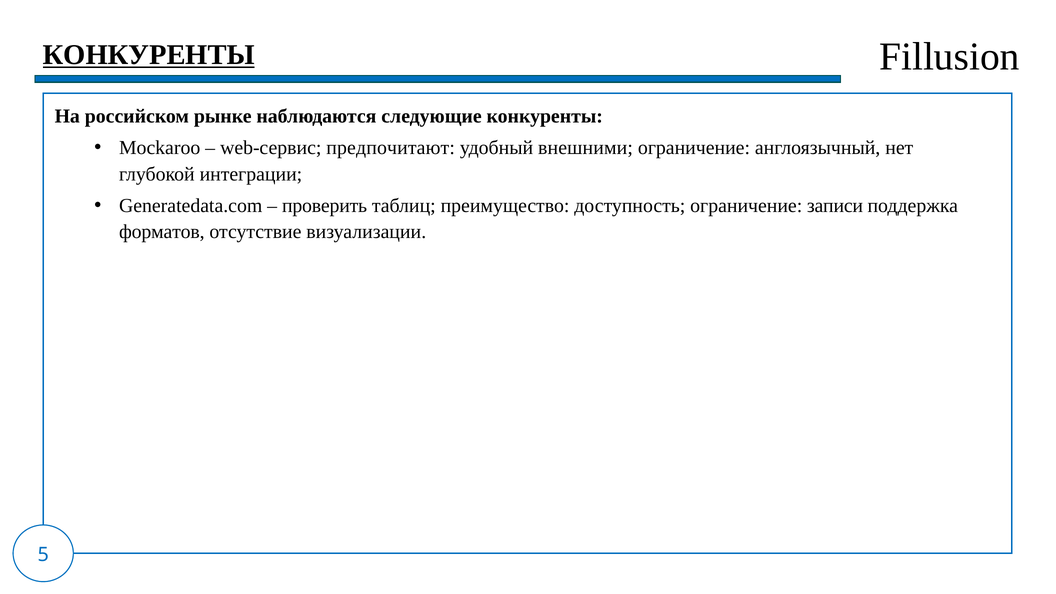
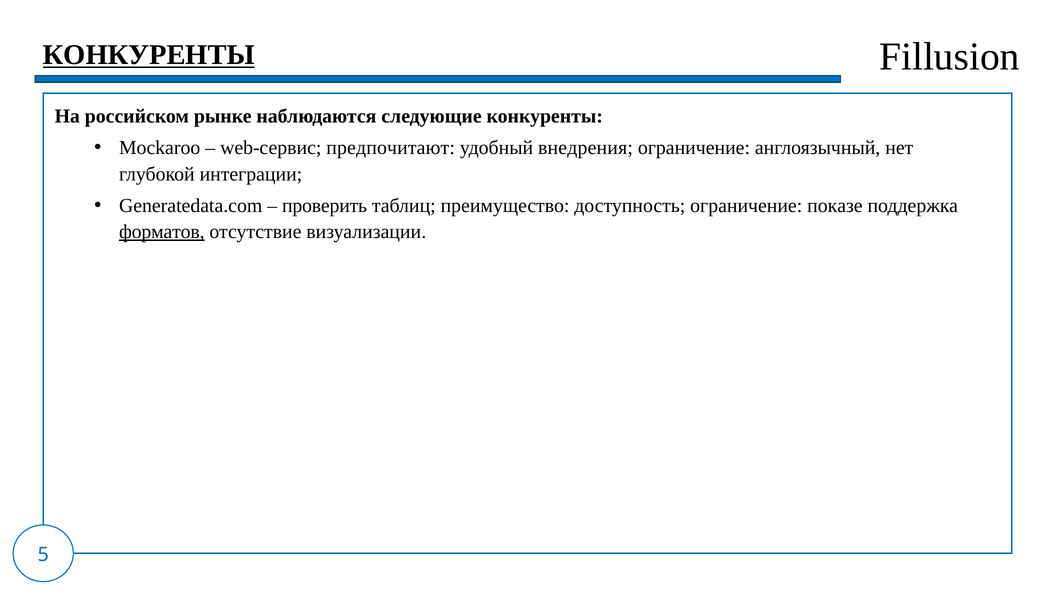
внешними: внешними -> внедрения (585, 148)
записи: записи -> показе (835, 206)
форматов underline: none -> present (162, 232)
